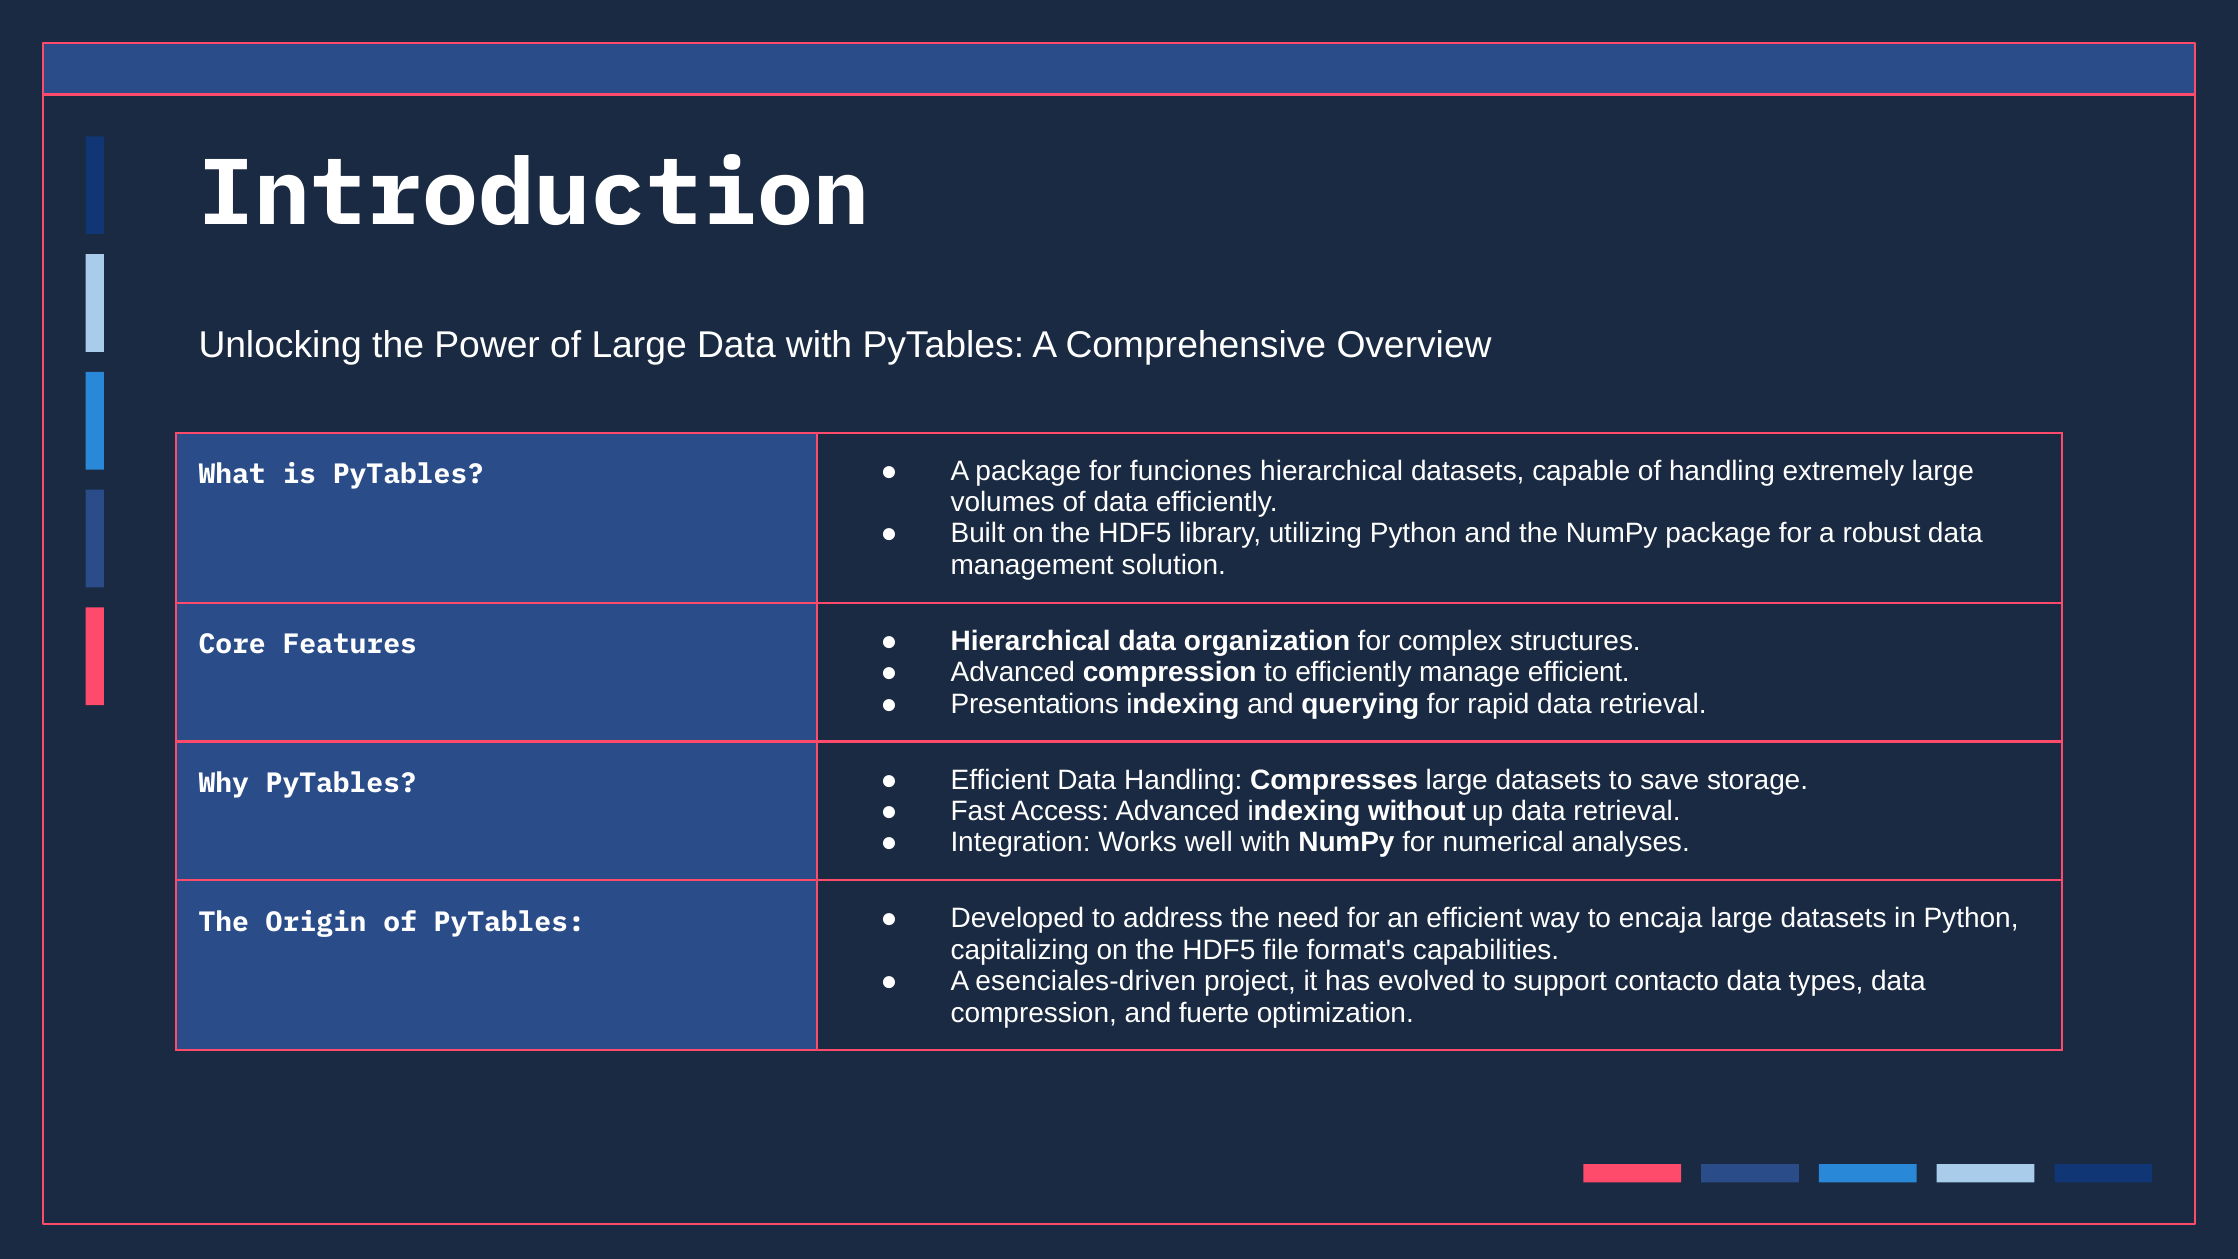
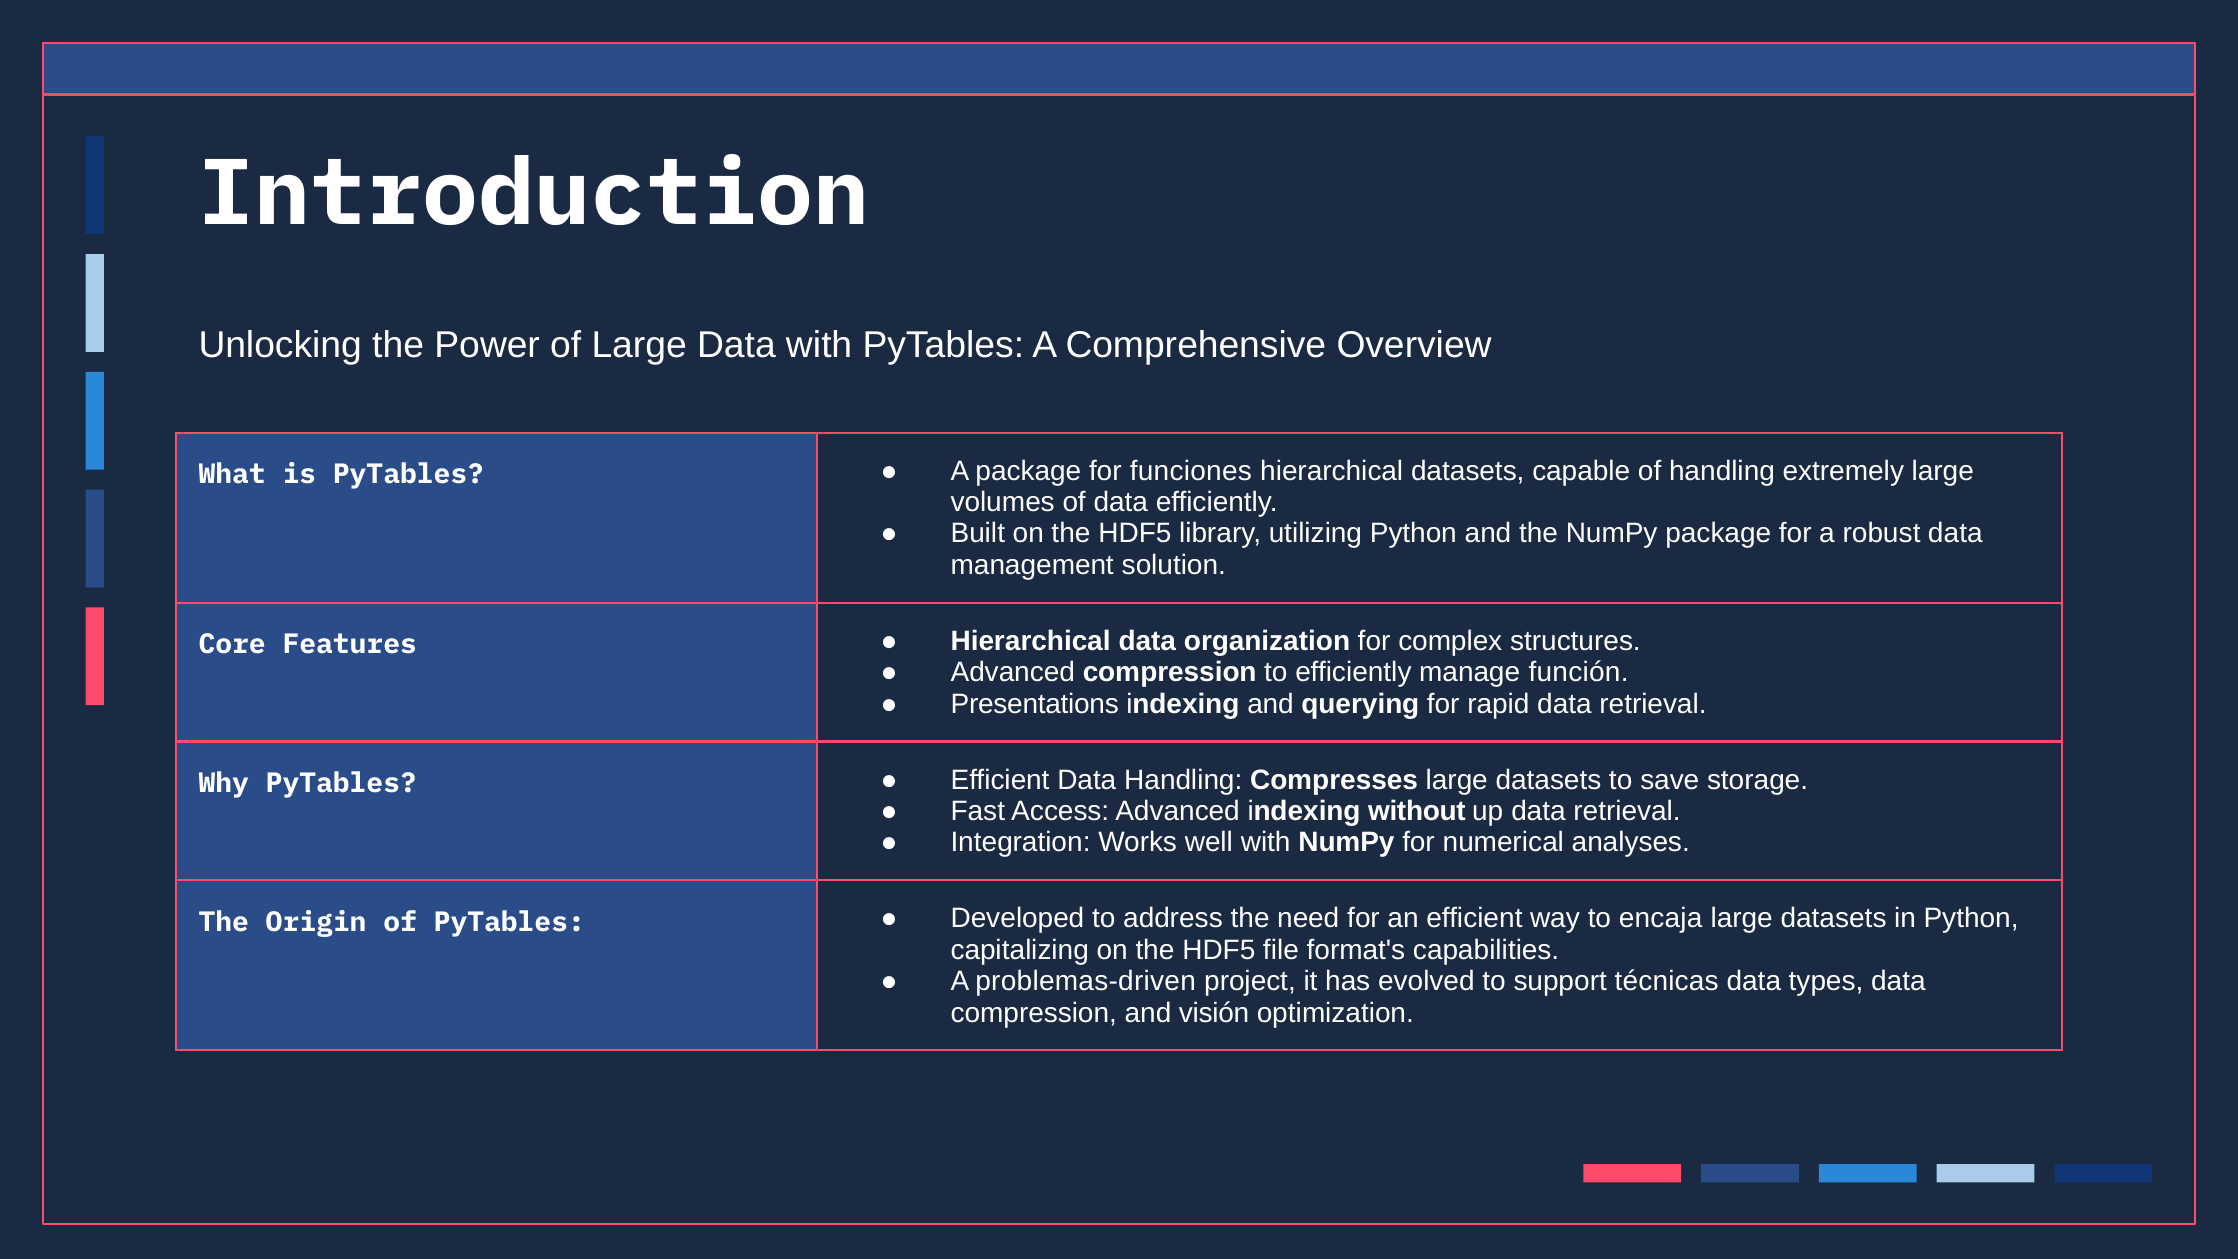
manage efficient: efficient -> función (1579, 672)
esenciales-driven: esenciales-driven -> problemas-driven (1086, 981)
contacto: contacto -> técnicas (1667, 981)
fuerte: fuerte -> visión (1214, 1013)
